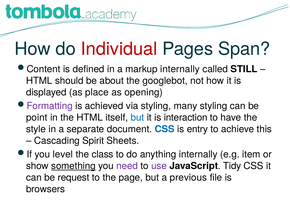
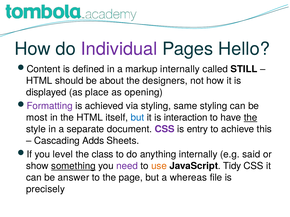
Individual colour: red -> purple (119, 49)
Span: Span -> Hello (244, 49)
googlebot: googlebot -> designers (165, 81)
many: many -> same (185, 106)
point: point -> most (37, 118)
the underline: none -> present (251, 118)
CSS colour: blue -> purple (165, 129)
Spirit: Spirit -> Adds (93, 141)
item: item -> said (251, 155)
use colour: purple -> orange (159, 166)
request: request -> answer (73, 178)
previous: previous -> whereas (188, 178)
browsers: browsers -> precisely (45, 189)
